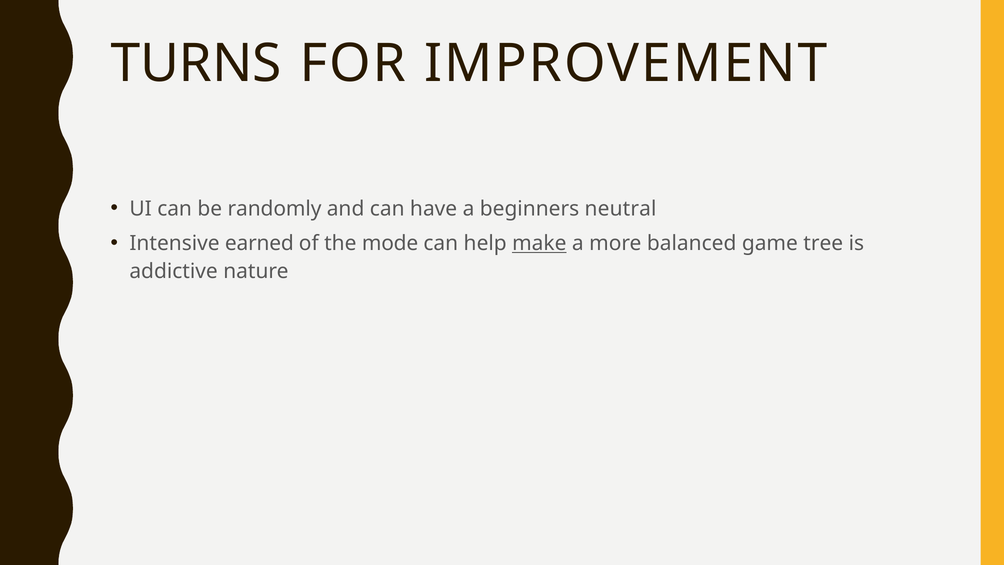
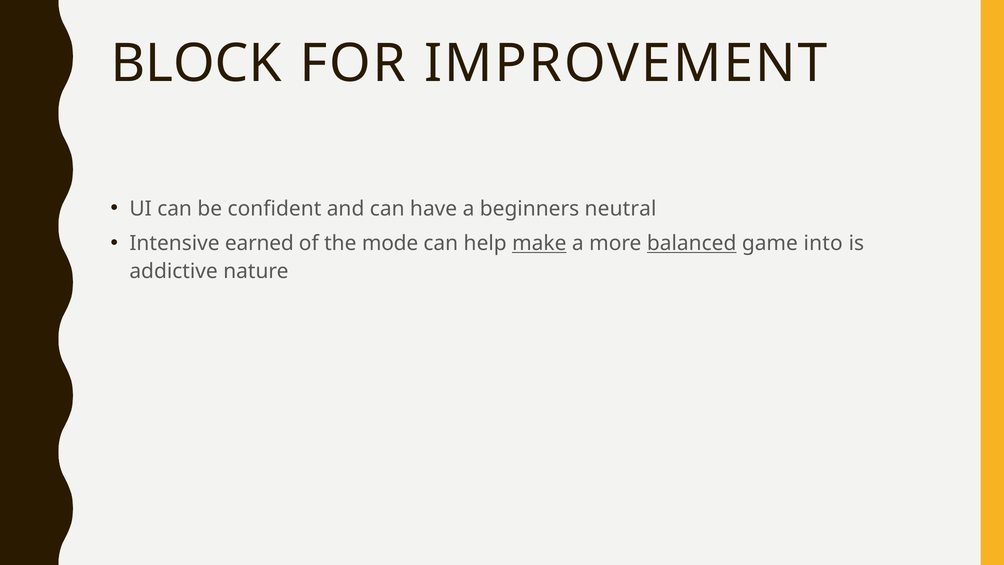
TURNS: TURNS -> BLOCK (196, 64)
randomly: randomly -> confident (274, 209)
balanced underline: none -> present (692, 243)
tree: tree -> into (823, 243)
